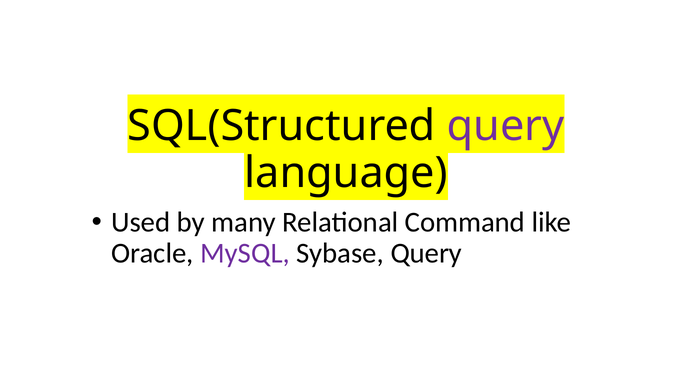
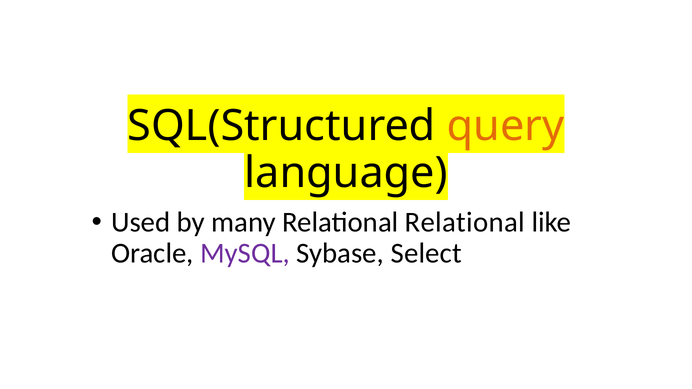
query colour: purple -> orange (506, 126)
Relational Command: Command -> Relational (465, 222)
Sybase Query: Query -> Select (426, 254)
